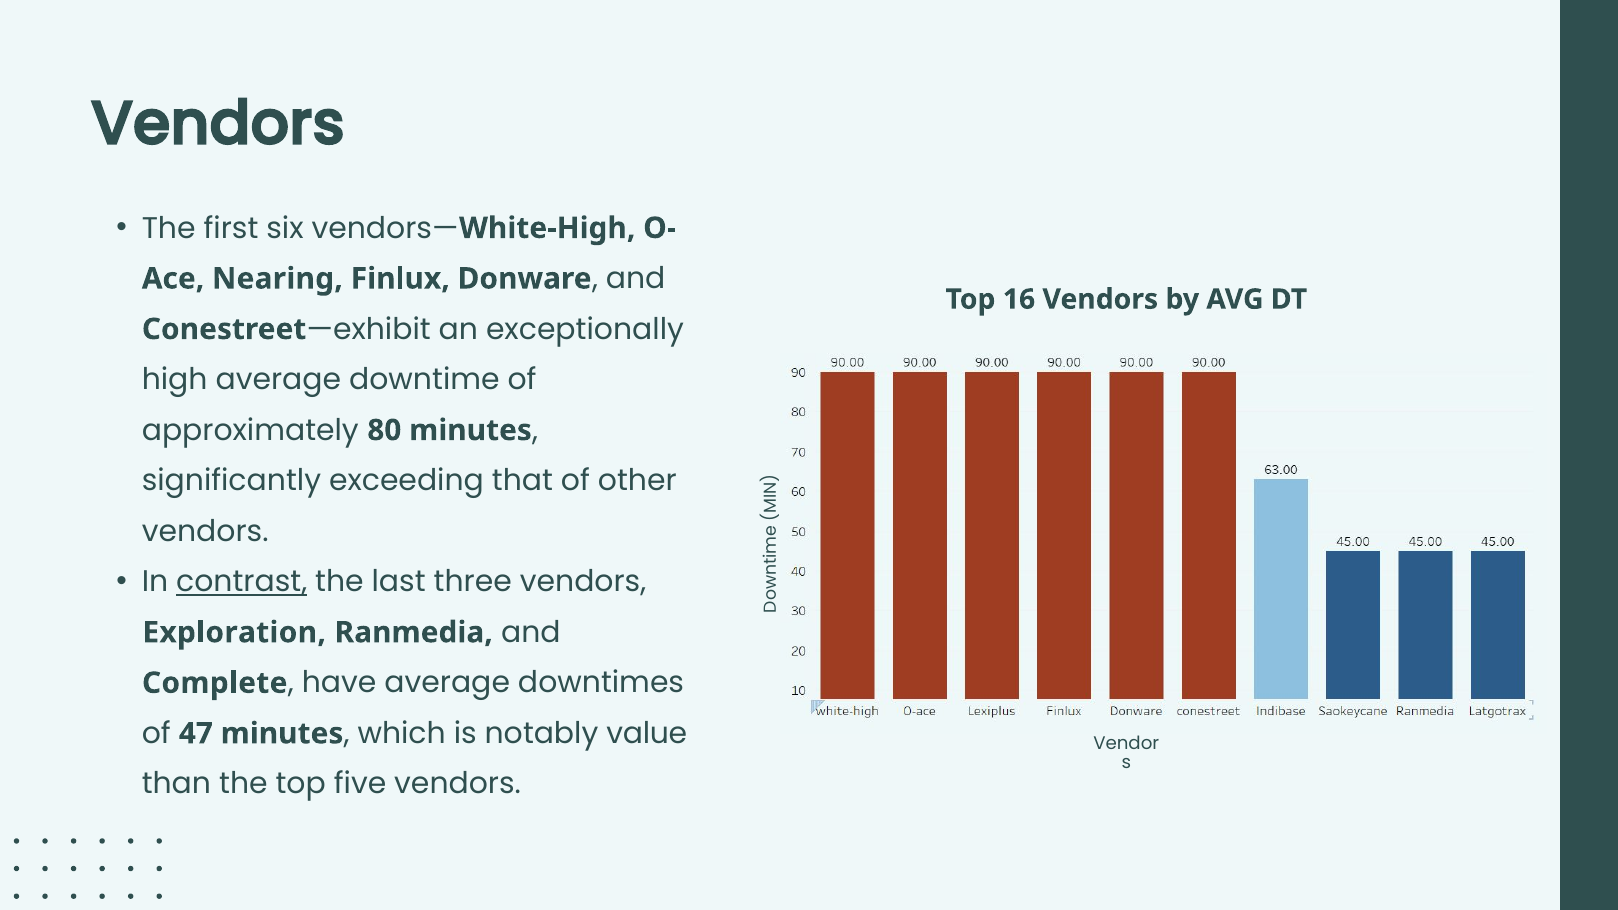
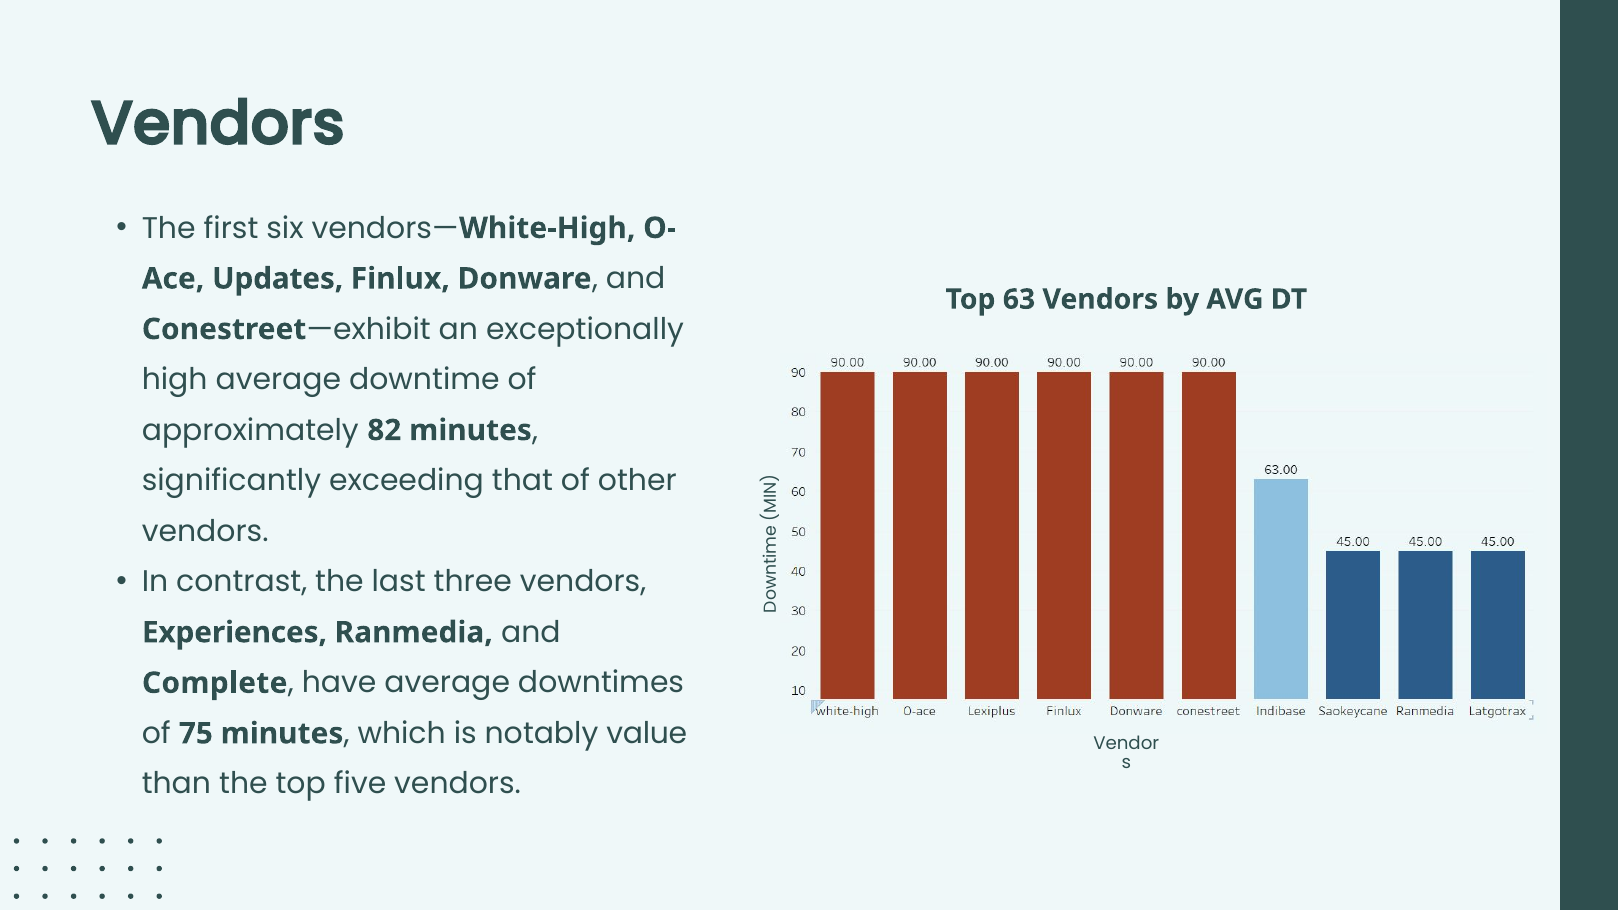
Nearing: Nearing -> Updates (278, 279)
16: 16 -> 63 (1019, 299)
80: 80 -> 82 (384, 430)
contrast underline: present -> none (242, 582)
Exploration: Exploration -> Experiences (234, 633)
47: 47 -> 75 (196, 734)
